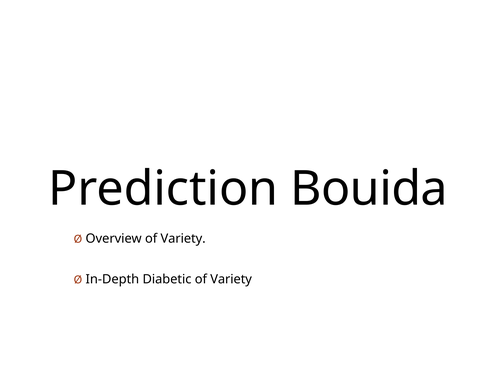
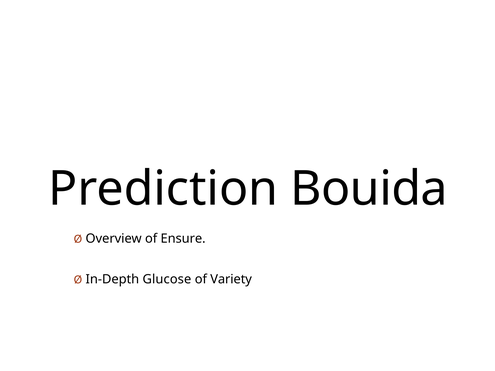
Overview of Variety: Variety -> Ensure (183, 239)
Diabetic: Diabetic -> Glucose (167, 279)
